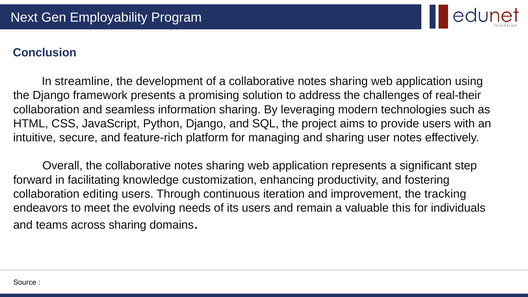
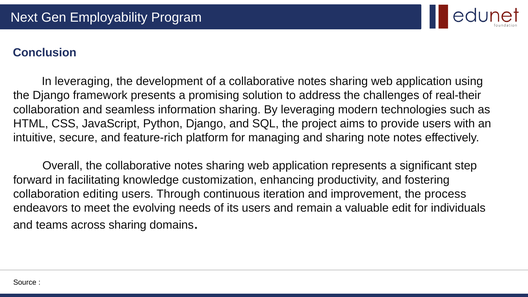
In streamline: streamline -> leveraging (84, 81)
user: user -> note (379, 138)
tracking: tracking -> process (445, 194)
this: this -> edit (401, 208)
